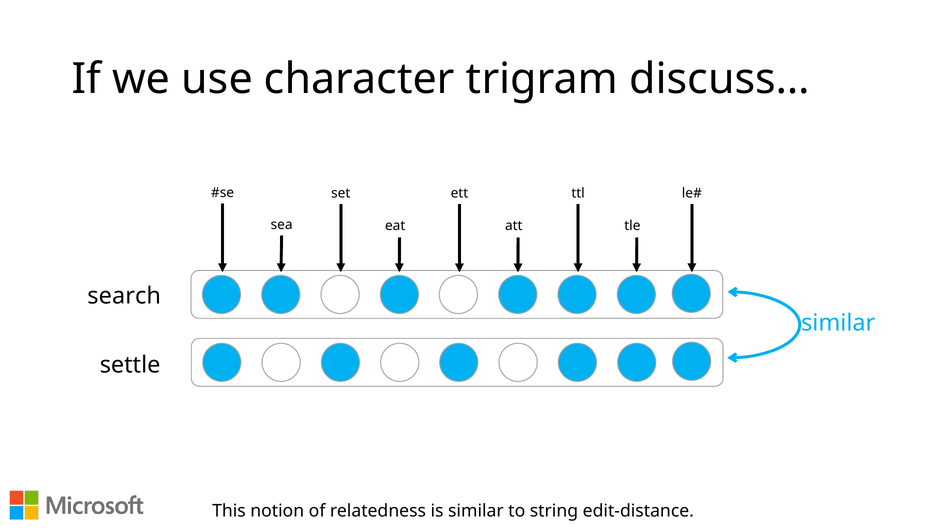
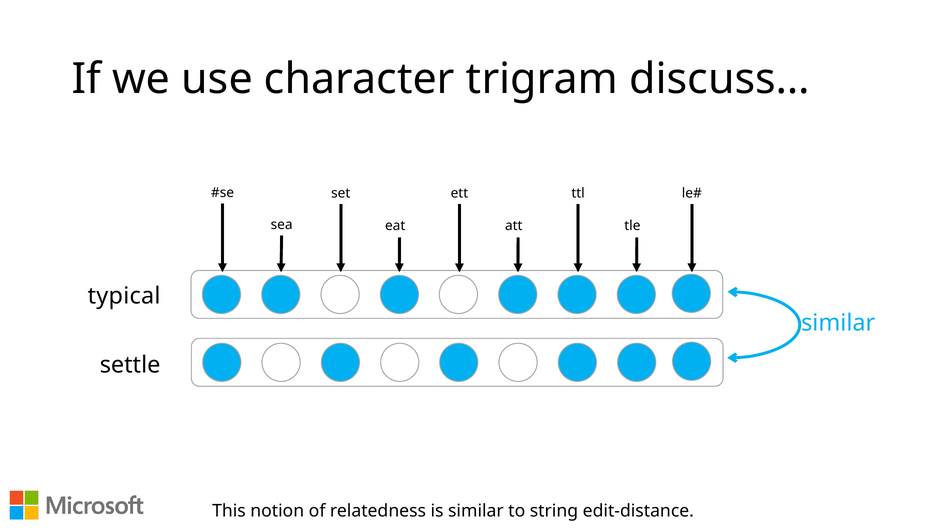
search: search -> typical (124, 296)
